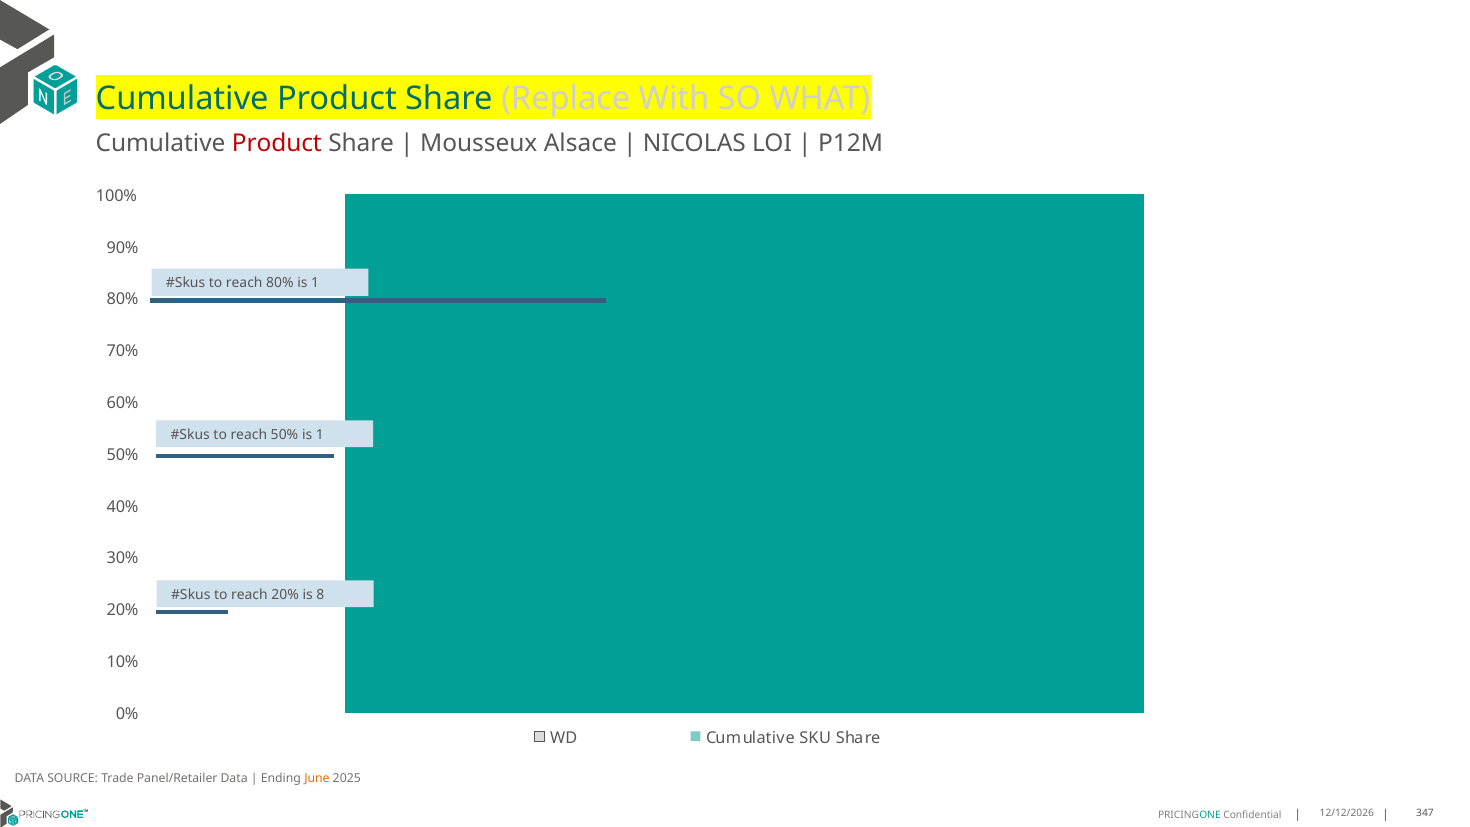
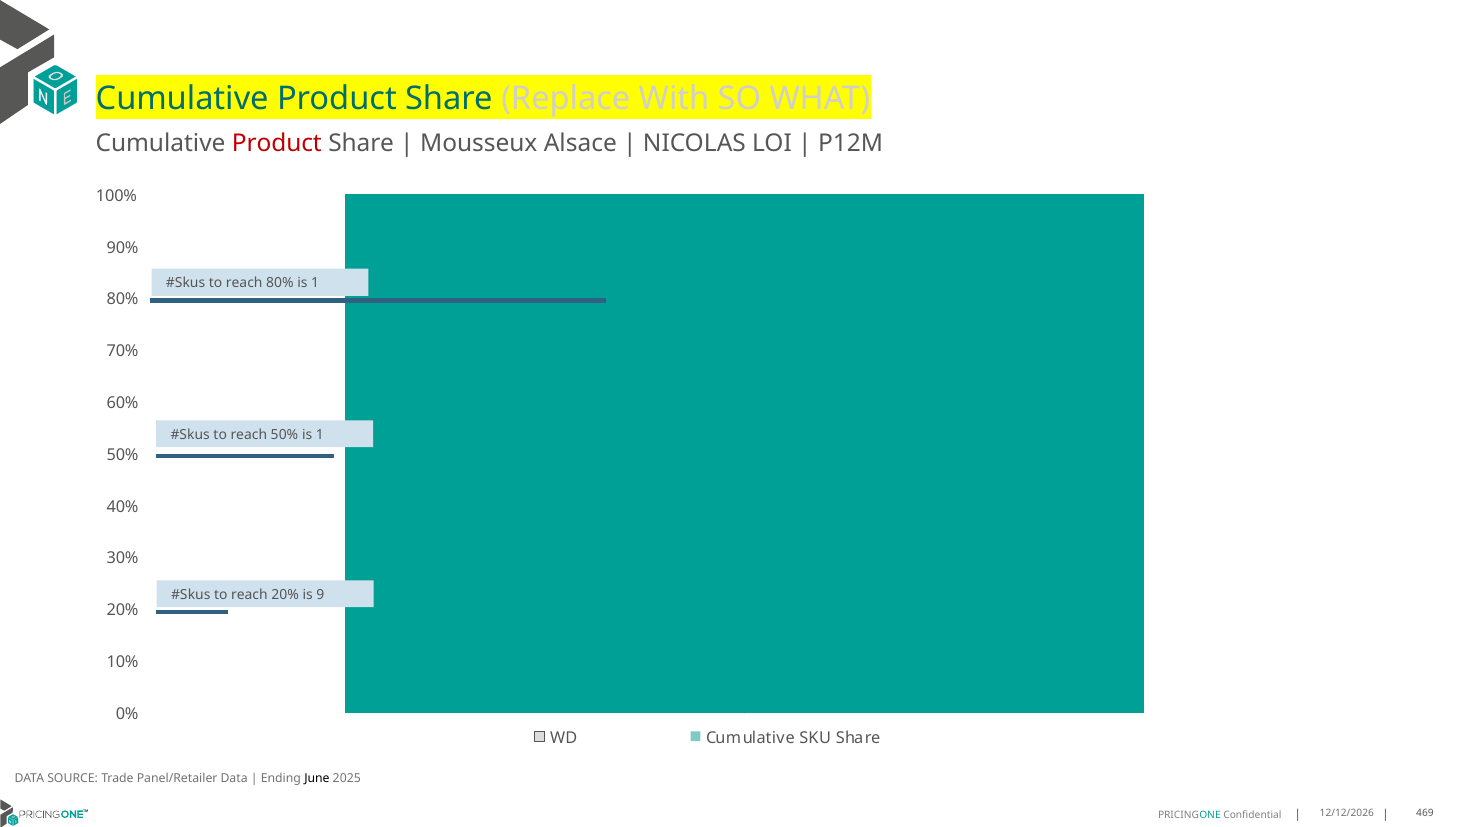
8: 8 -> 9 (320, 595)
June colour: orange -> black (317, 779)
347: 347 -> 469 (1425, 813)
